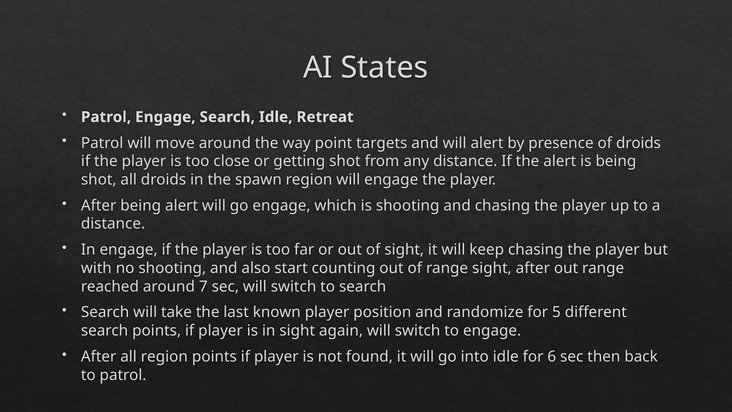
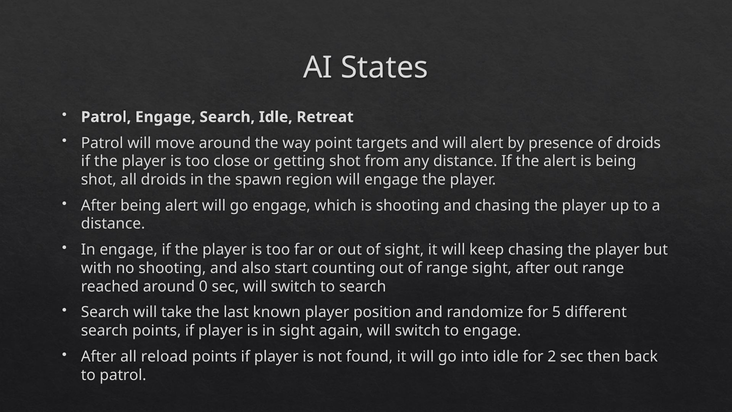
7: 7 -> 0 (203, 286)
all region: region -> reload (164, 357)
6: 6 -> 2 (552, 357)
